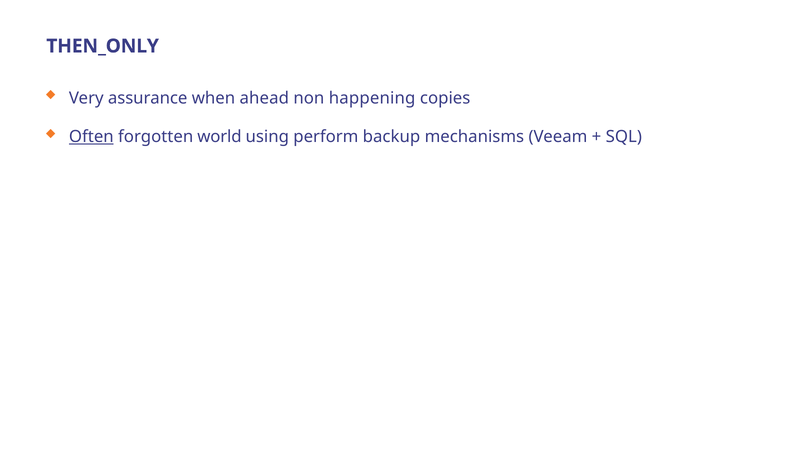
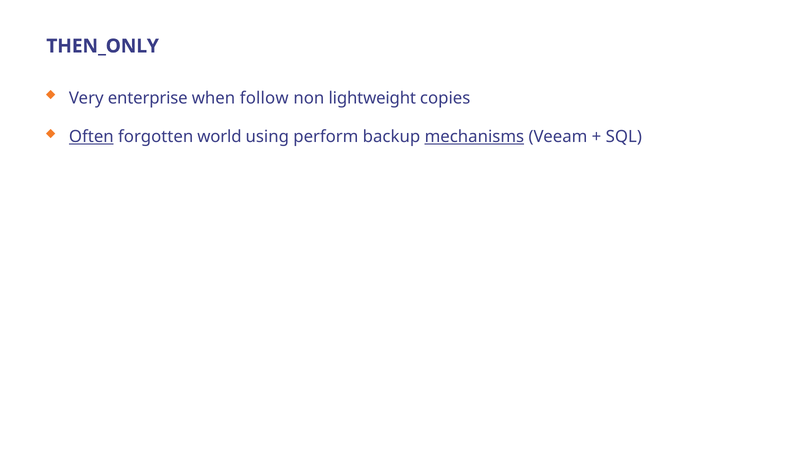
assurance: assurance -> enterprise (148, 98)
ahead: ahead -> follow (264, 98)
happening: happening -> lightweight (372, 98)
mechanisms underline: none -> present (474, 137)
